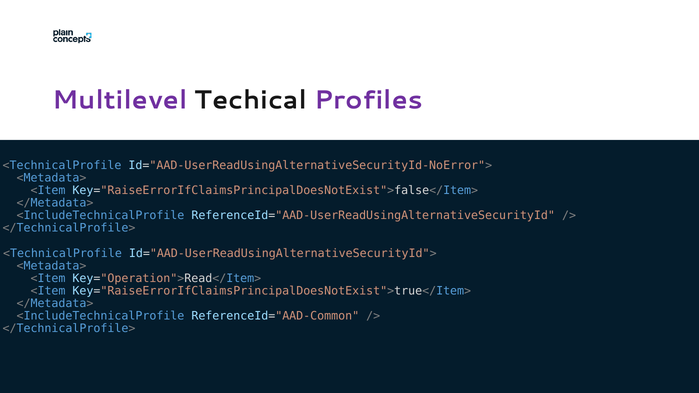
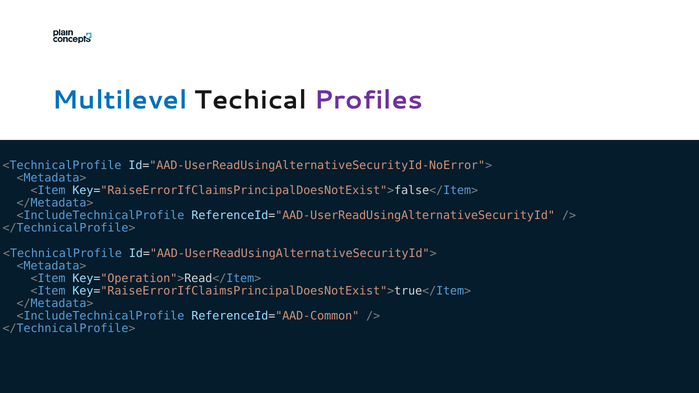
Multilevel colour: purple -> blue (120, 100)
